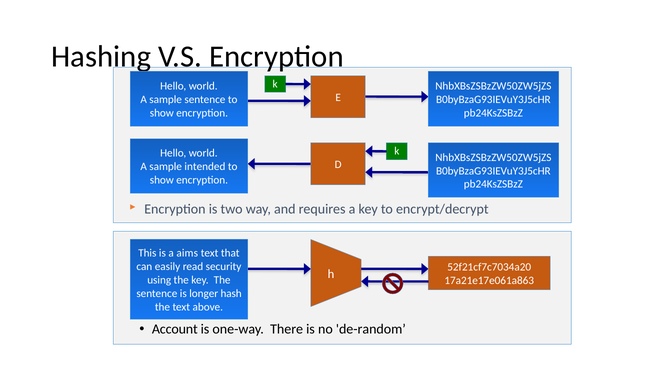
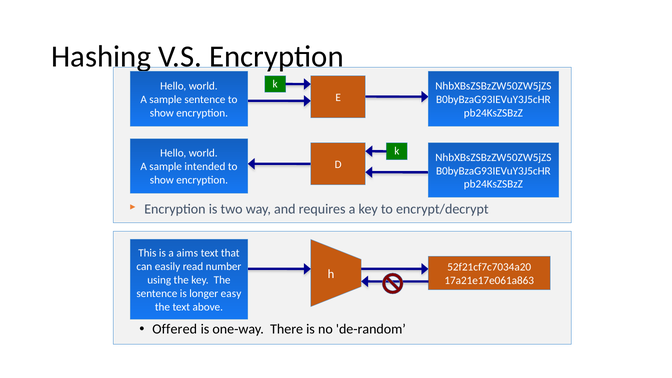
security: security -> number (224, 267)
hash: hash -> easy (231, 293)
Account: Account -> Offered (175, 329)
